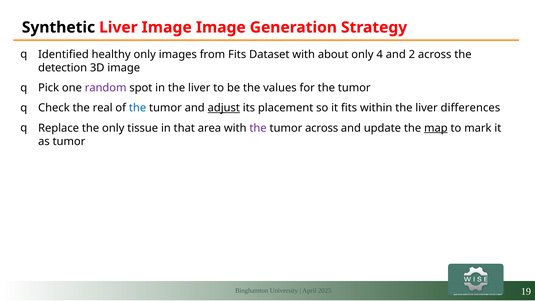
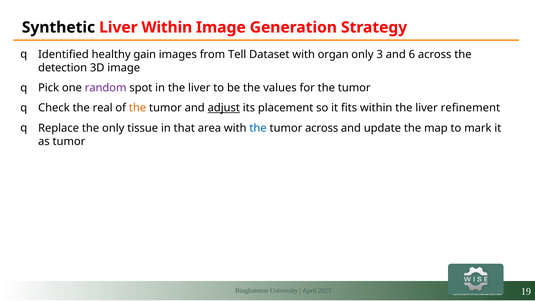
Liver Image: Image -> Within (167, 27)
healthy only: only -> gain (145, 54)
from Fits: Fits -> Tell (237, 54)
about: about -> organ (333, 54)
4: 4 -> 3 (380, 54)
2: 2 -> 6 (412, 54)
the colour: blue -> orange (138, 108)
differences: differences -> refinement (470, 108)
the colour: purple -> blue (258, 128)
map underline: present -> none (436, 128)
